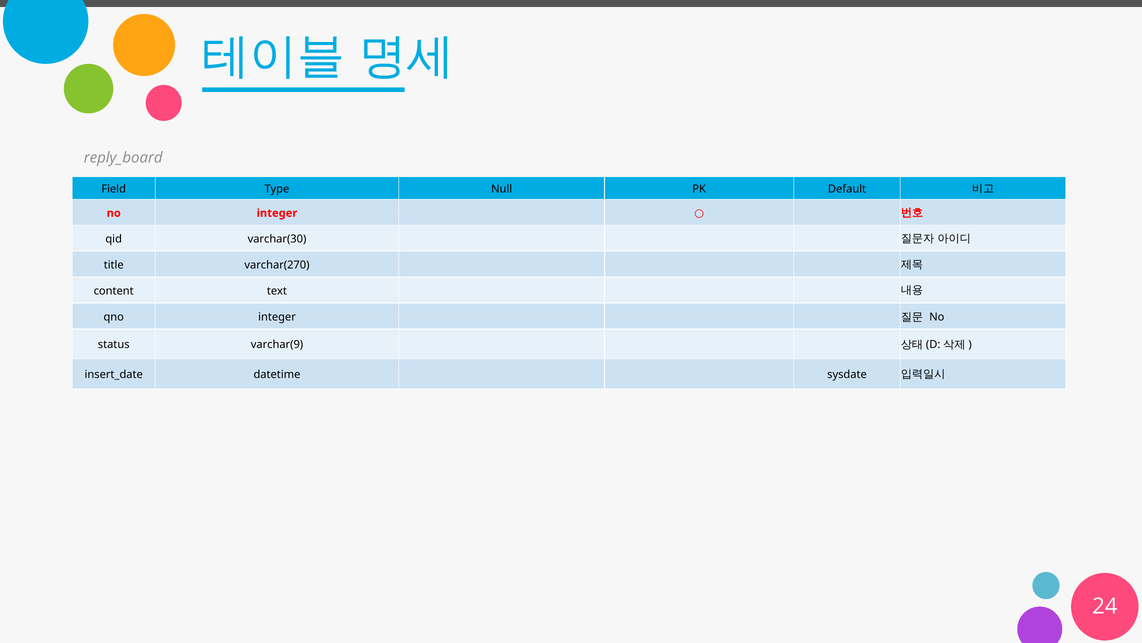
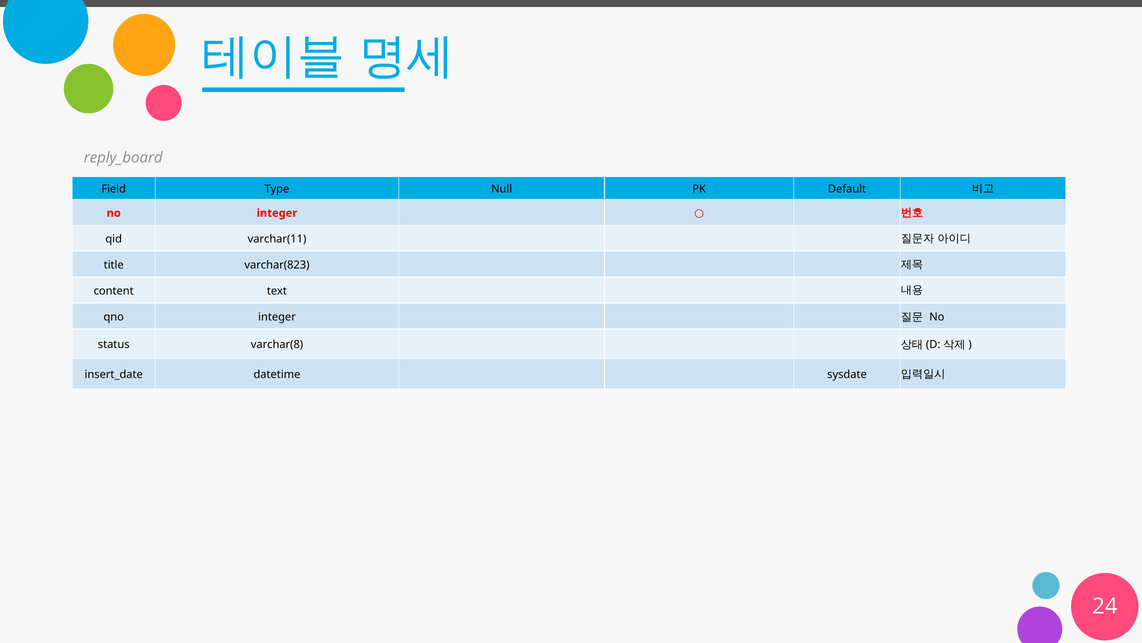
varchar(30: varchar(30 -> varchar(11 (277, 239)
varchar(270: varchar(270 -> varchar(823 (277, 265)
varchar(9: varchar(9 -> varchar(8 (277, 344)
